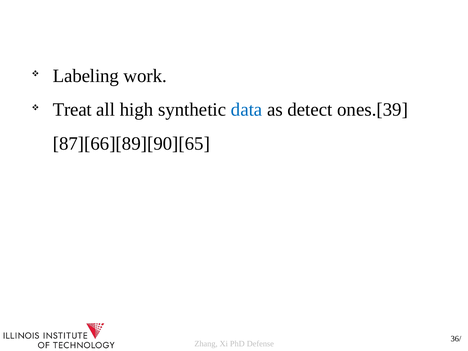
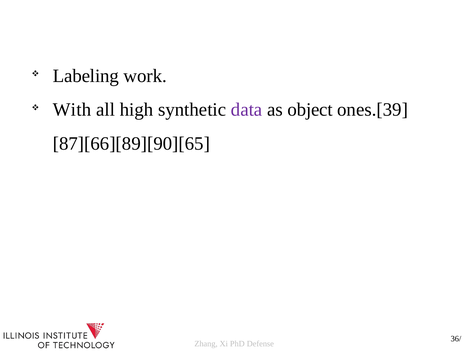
Treat: Treat -> With (72, 110)
data colour: blue -> purple (247, 110)
detect: detect -> object (310, 110)
